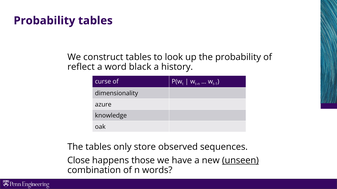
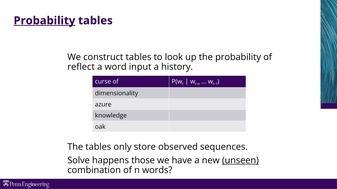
Probability underline: none -> present (44, 21)
black: black -> input (140, 67)
Close: Close -> Solve (79, 161)
